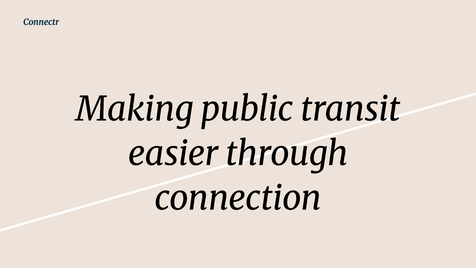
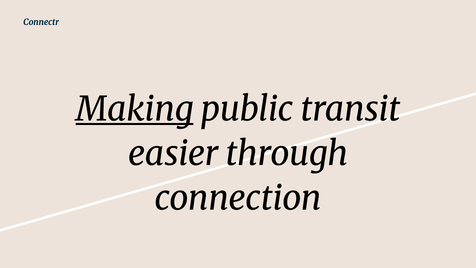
Making underline: none -> present (135, 109)
